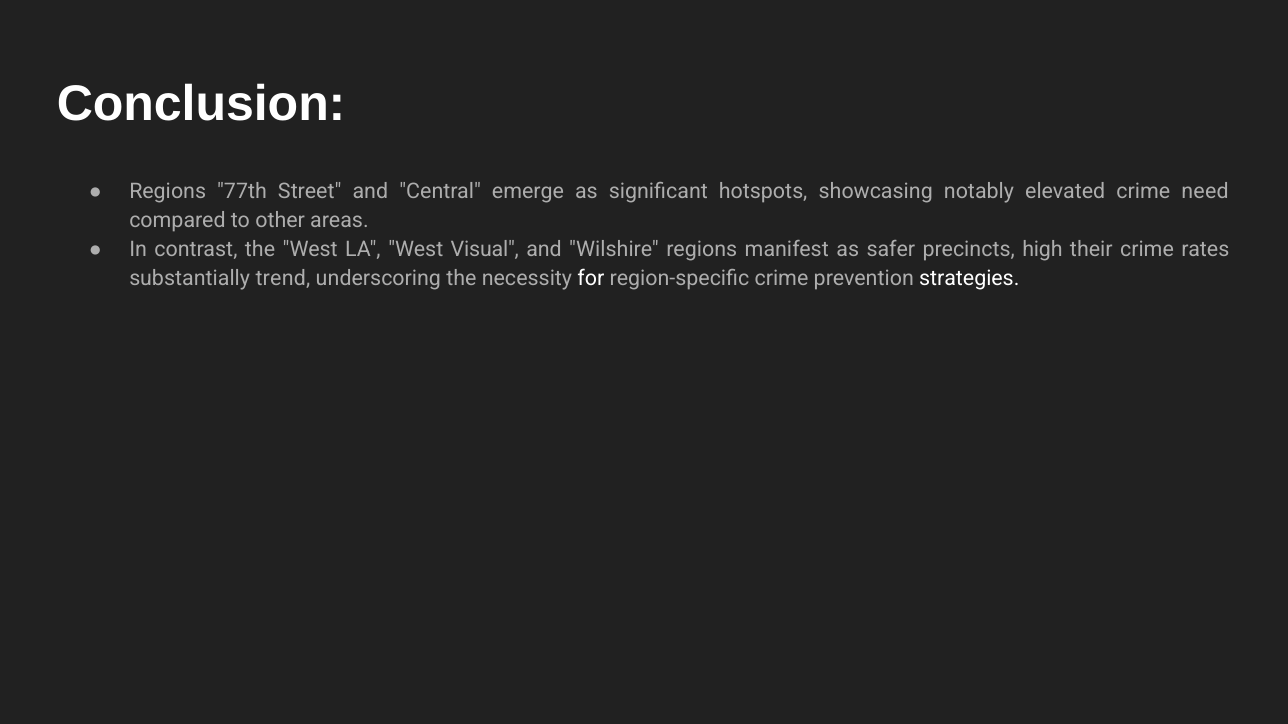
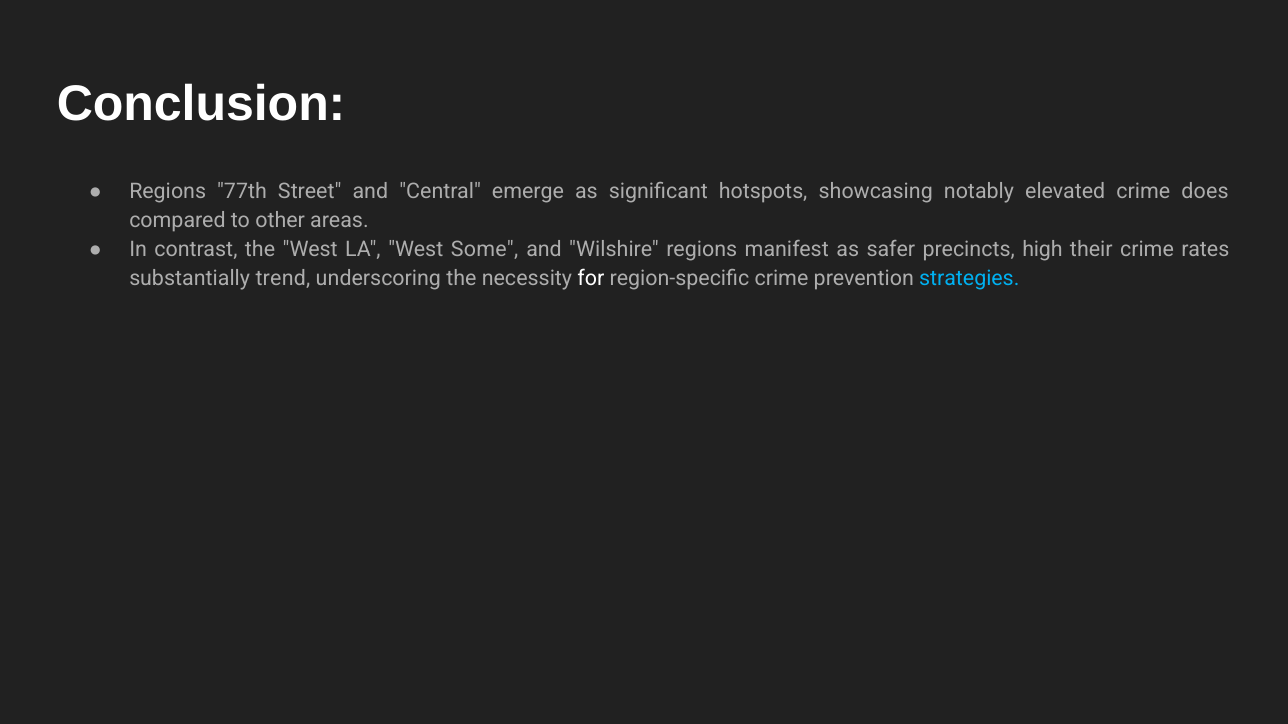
need: need -> does (1205, 192)
Visual: Visual -> Some (485, 250)
strategies colour: white -> light blue (969, 279)
